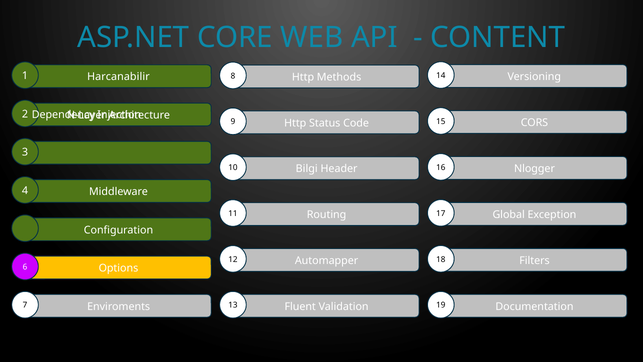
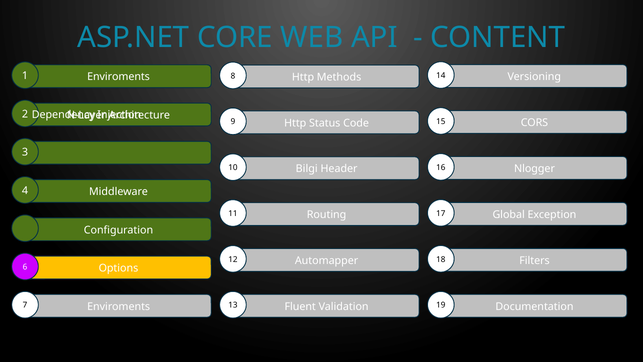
Harcanabilir: Harcanabilir -> Enviroments (119, 77)
